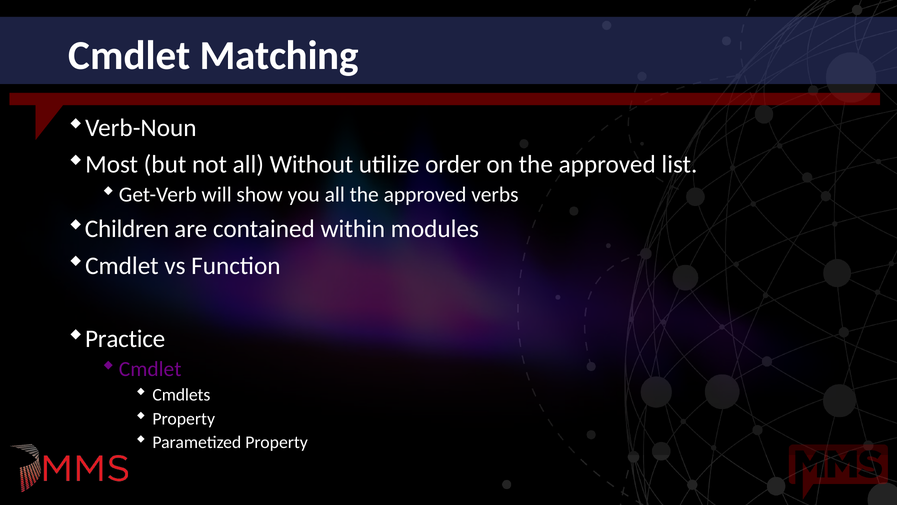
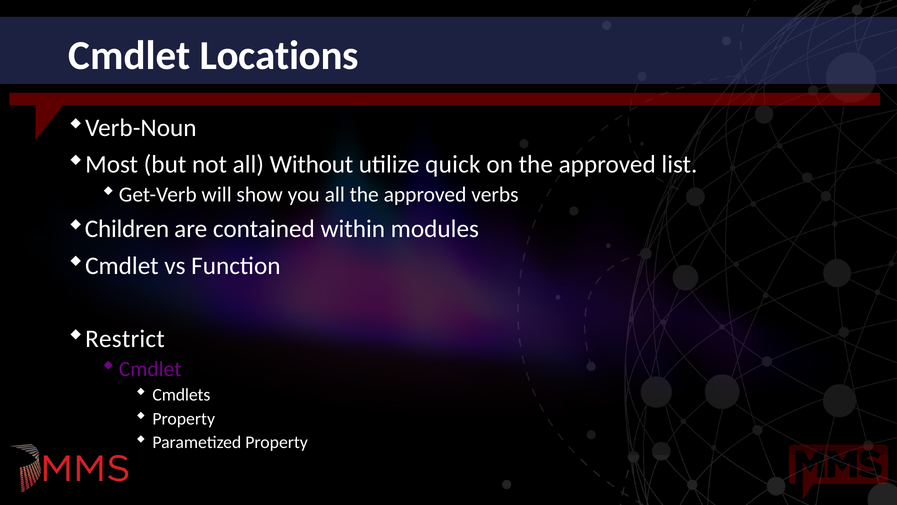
Matching: Matching -> Locations (279, 56)
order: order -> quick (453, 164)
Practice: Practice -> Restrict (125, 339)
